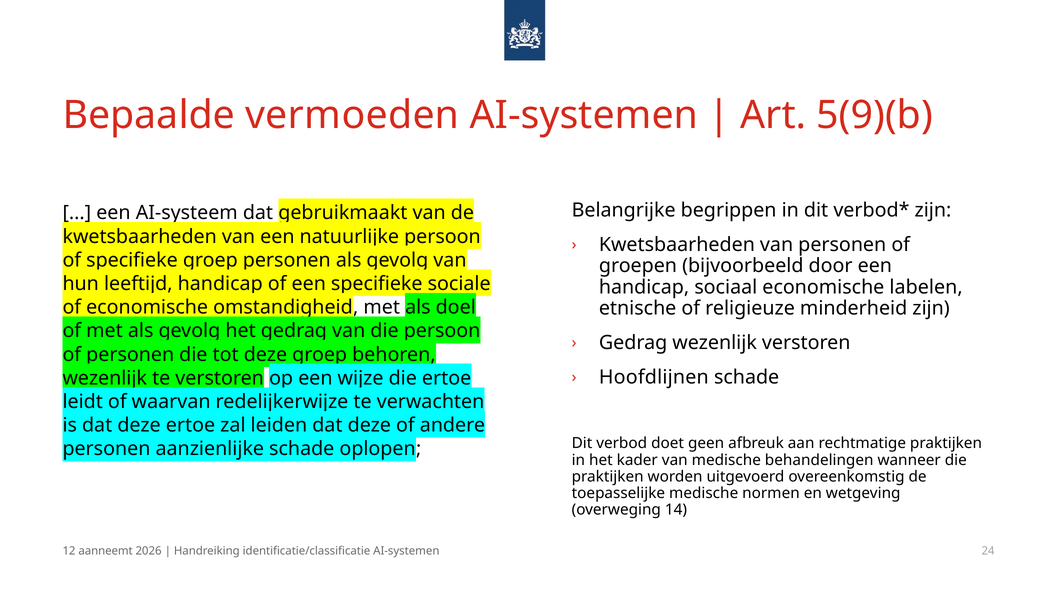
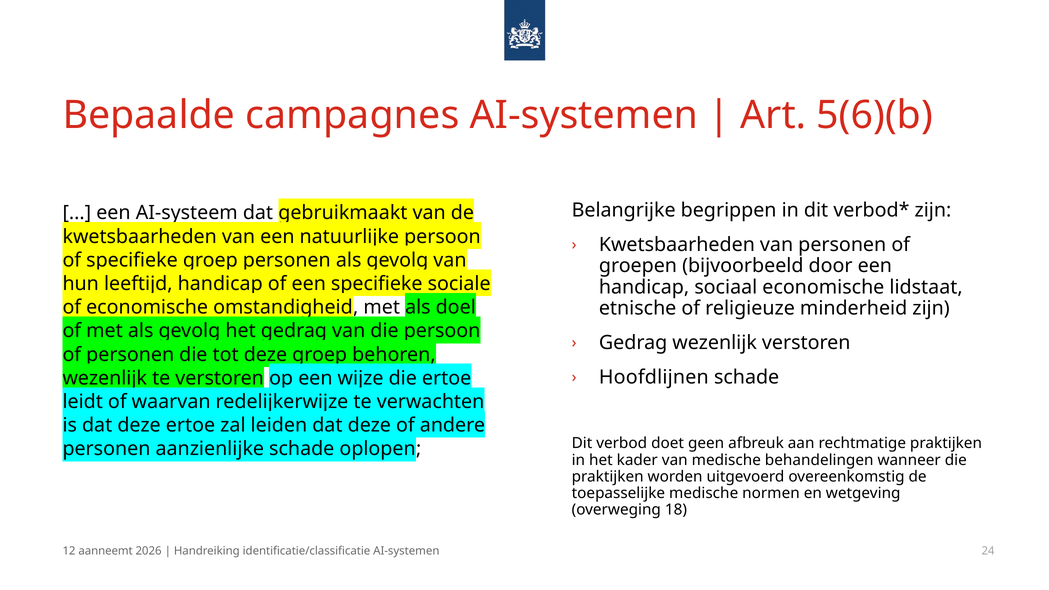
vermoeden: vermoeden -> campagnes (352, 115)
5(9)(b: 5(9)(b -> 5(6)(b (875, 115)
labelen: labelen -> lidstaat (926, 287)
14: 14 -> 18 (676, 510)
